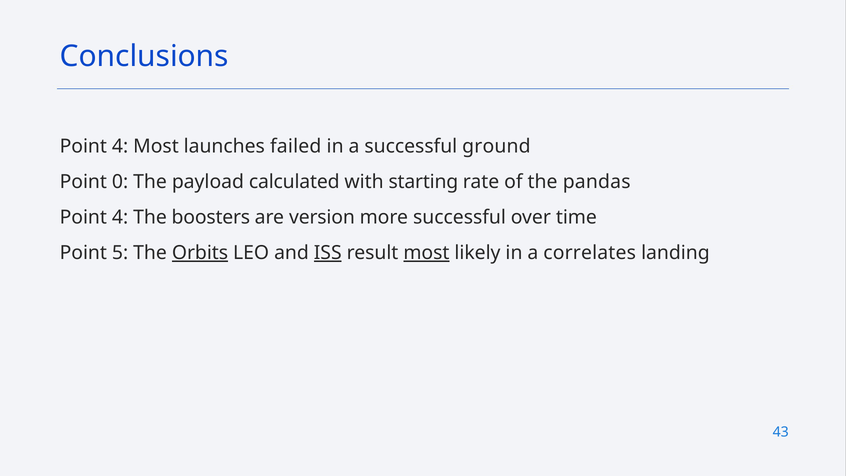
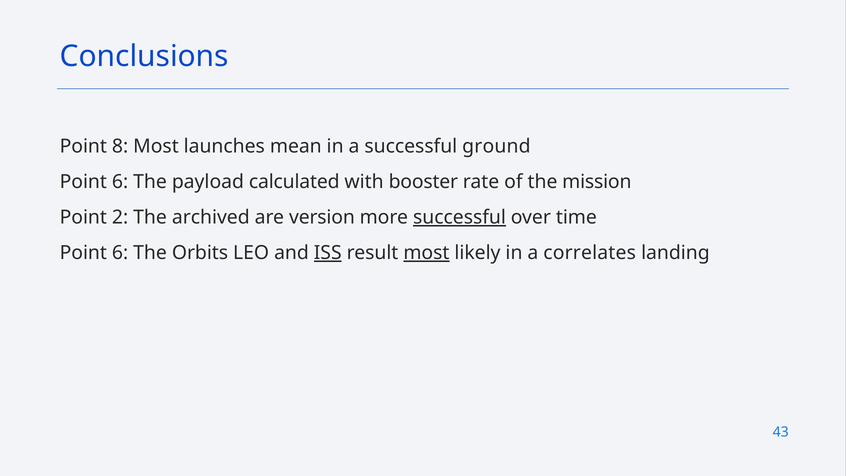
4: 4 -> 8 (120, 146)
failed: failed -> mean (296, 146)
0: 0 -> 6 (120, 182)
starting: starting -> booster (423, 182)
pandas: pandas -> mission (597, 182)
4: 4 -> 2 (120, 217)
boosters: boosters -> archived (211, 217)
successful underline: none -> present (459, 217)
5: 5 -> 6 (120, 253)
Orbits underline: present -> none (200, 253)
